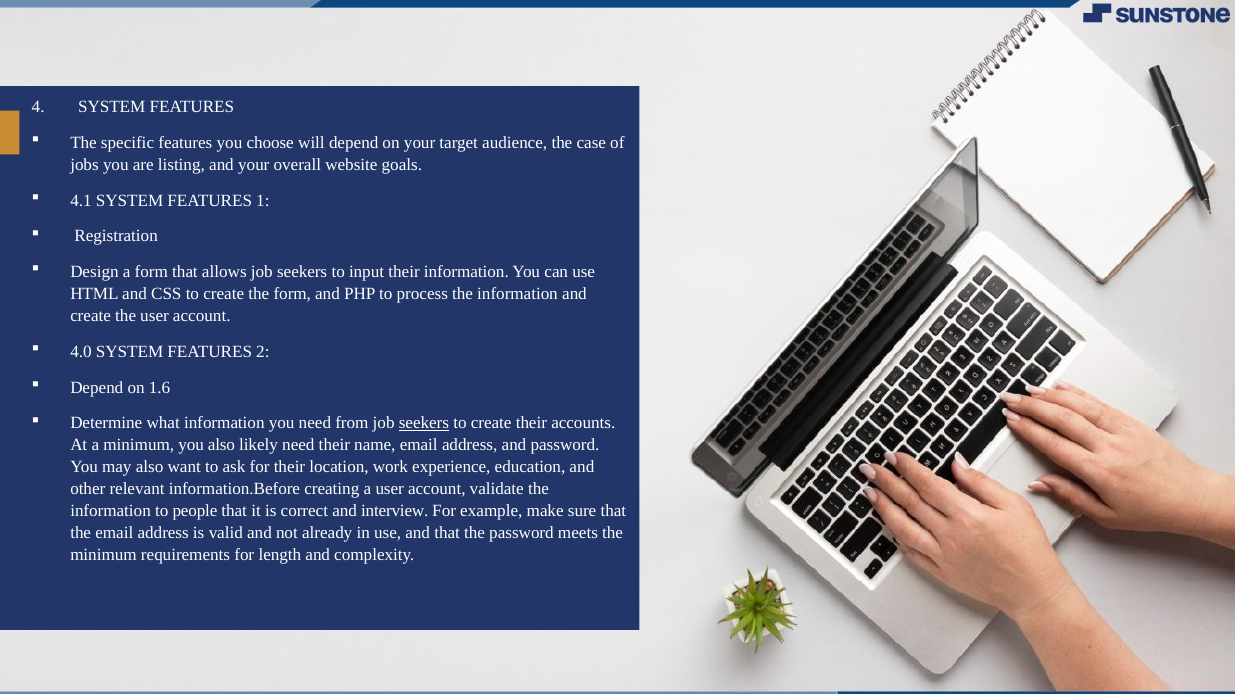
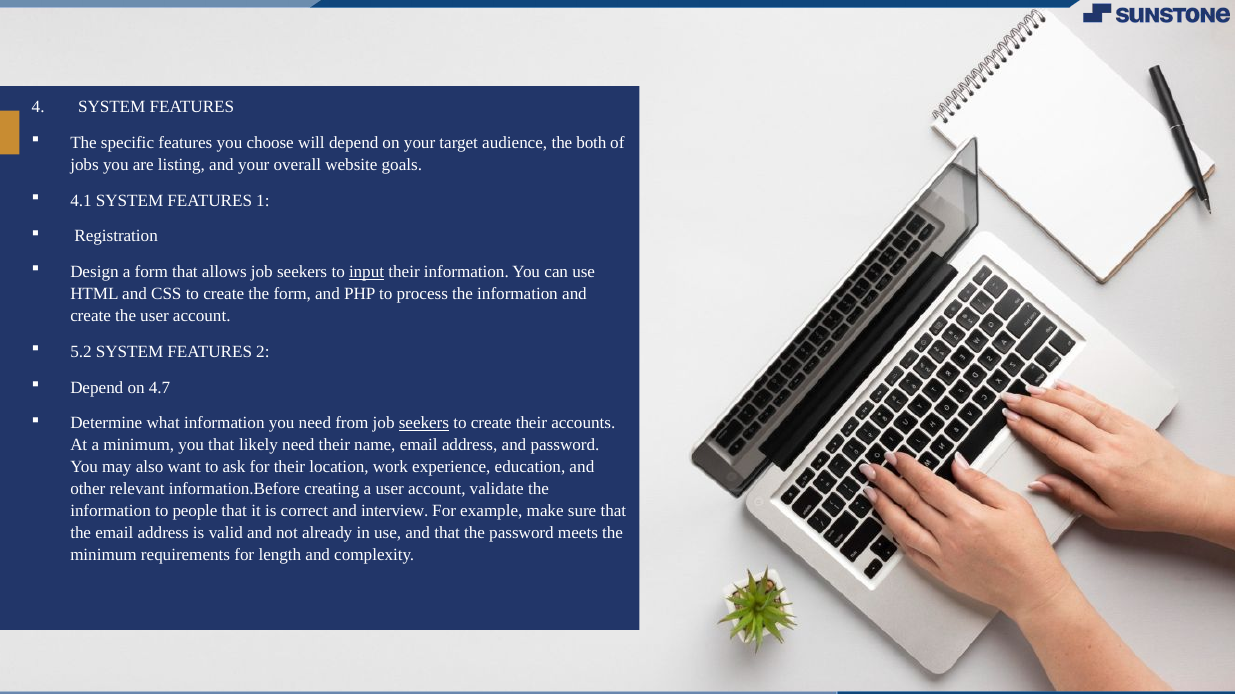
case: case -> both (591, 143)
input underline: none -> present (367, 272)
4.0: 4.0 -> 5.2 (81, 352)
1.6: 1.6 -> 4.7 (160, 388)
you also: also -> that (221, 446)
